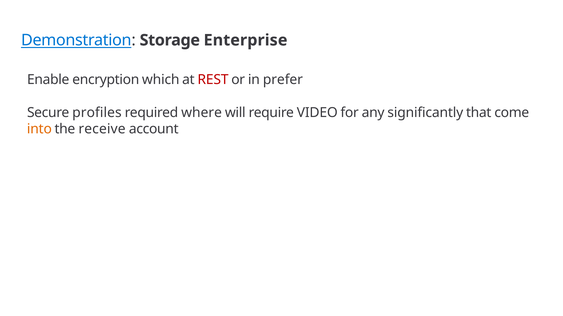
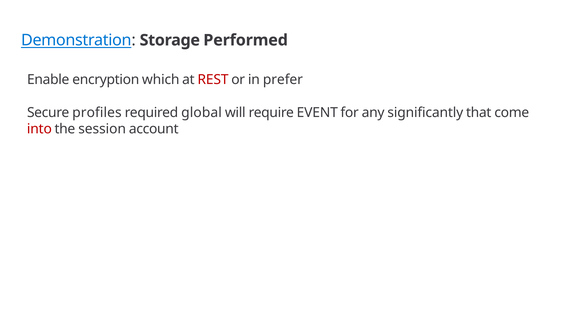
Enterprise: Enterprise -> Performed (246, 40)
where: where -> global (201, 113)
VIDEO: VIDEO -> EVENT (317, 113)
into colour: orange -> red (39, 129)
receive: receive -> session (102, 129)
